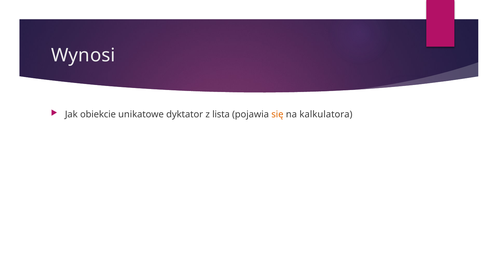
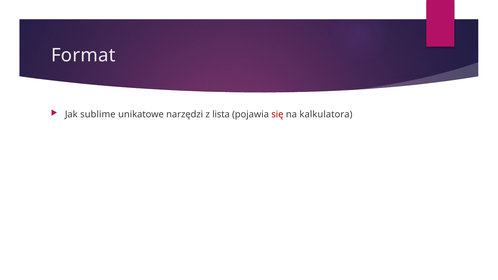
Wynosi: Wynosi -> Format (83, 56)
obiekcie: obiekcie -> sublime (98, 114)
dyktator: dyktator -> narzędzi (185, 114)
się colour: orange -> red (277, 114)
